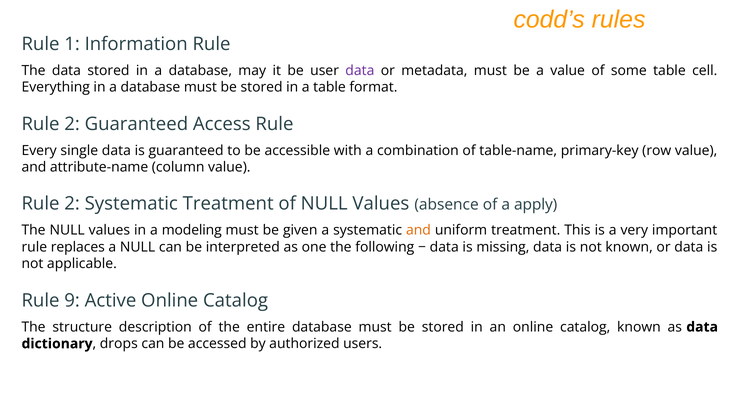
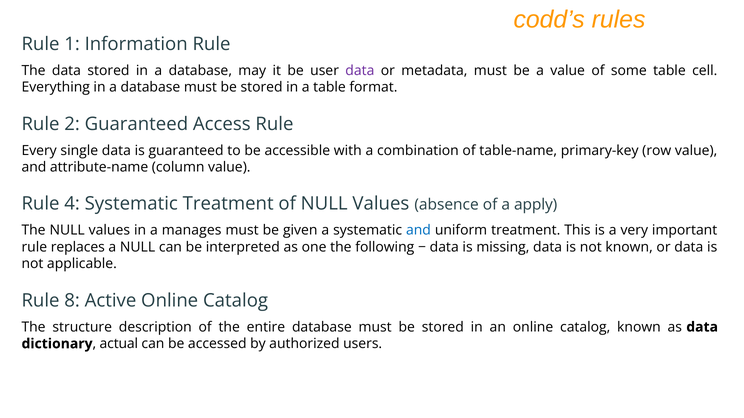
2: 2 -> 4 (72, 204)
modeling: modeling -> manages (192, 231)
and colour: orange -> blue (418, 231)
9: 9 -> 8 (72, 301)
drops: drops -> actual (119, 344)
